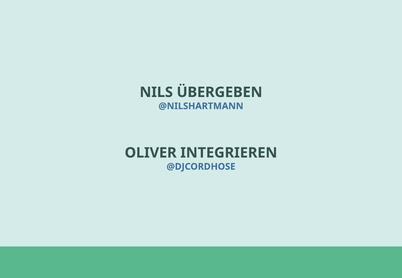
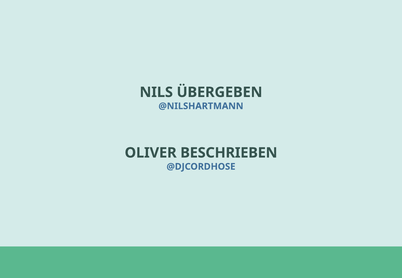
INTEGRIEREN: INTEGRIEREN -> BESCHRIEBEN (229, 153)
